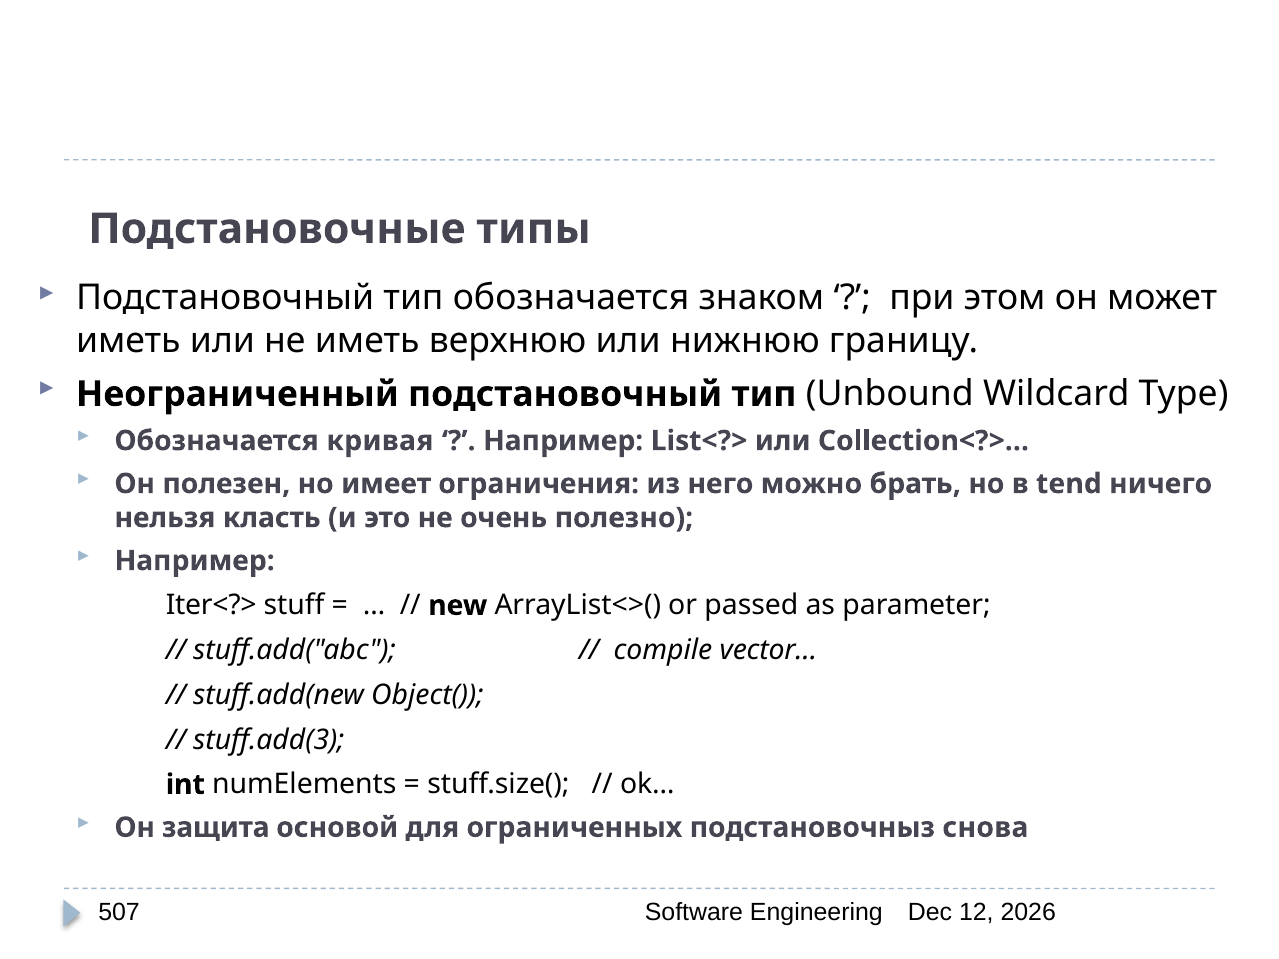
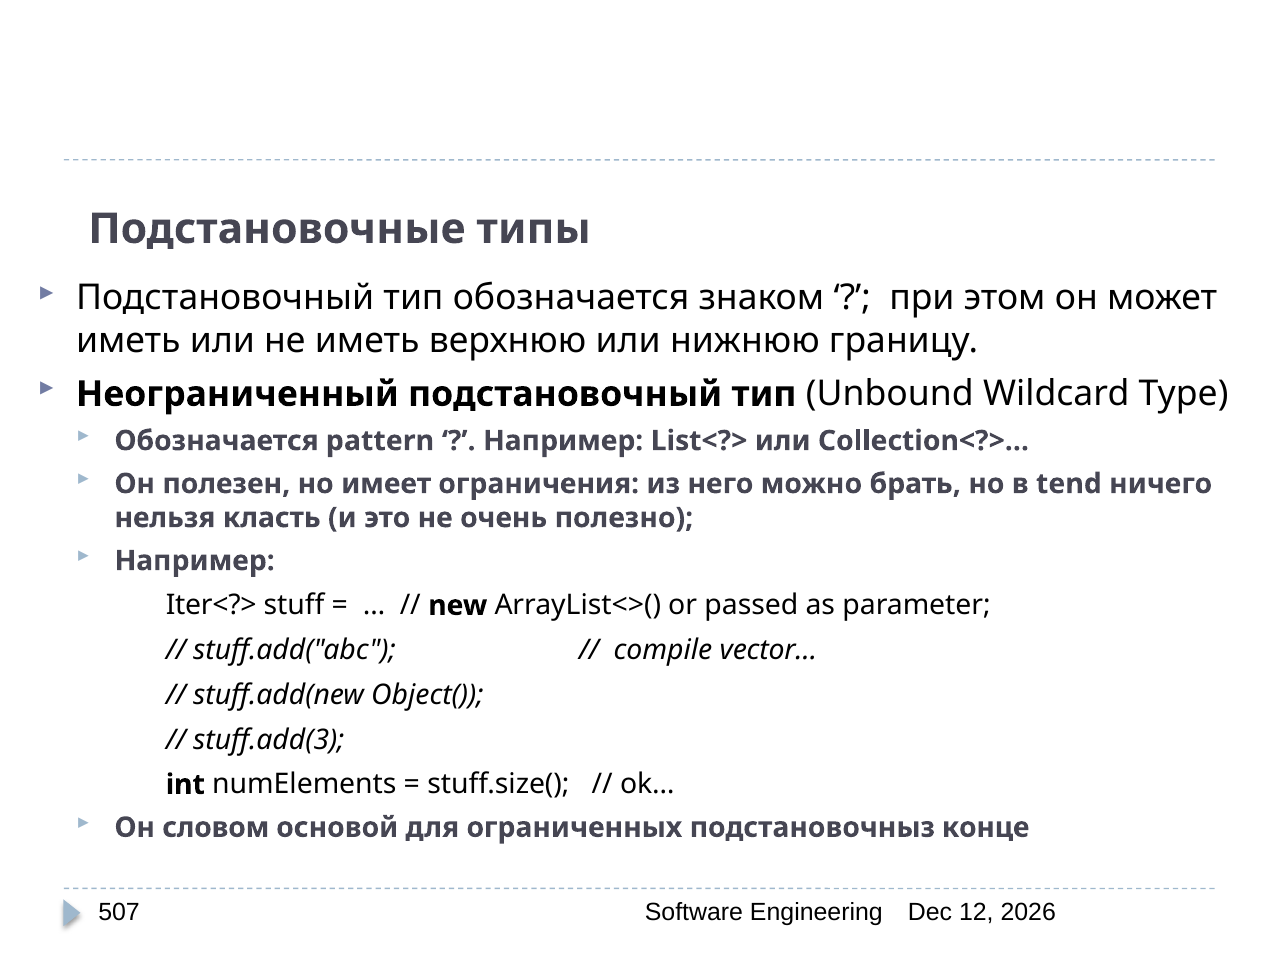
кривая: кривая -> pattern (380, 441)
защита: защита -> словом (216, 828)
снова: снова -> конце (986, 828)
